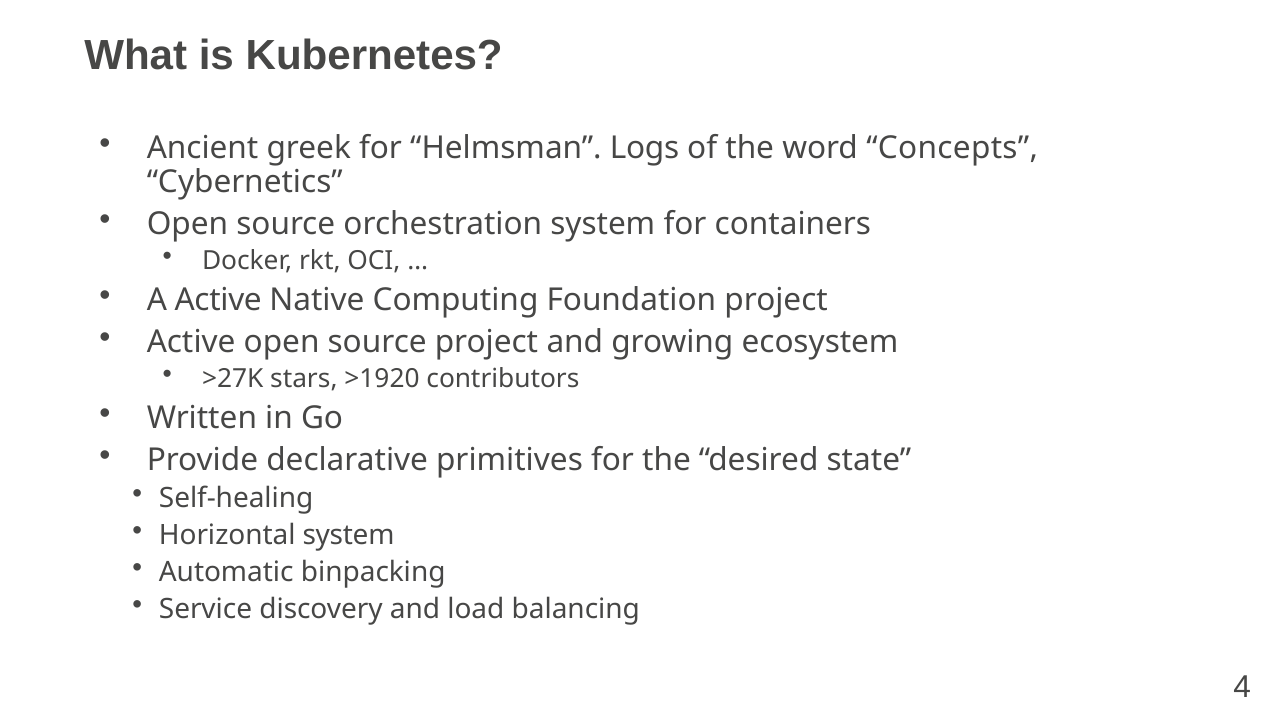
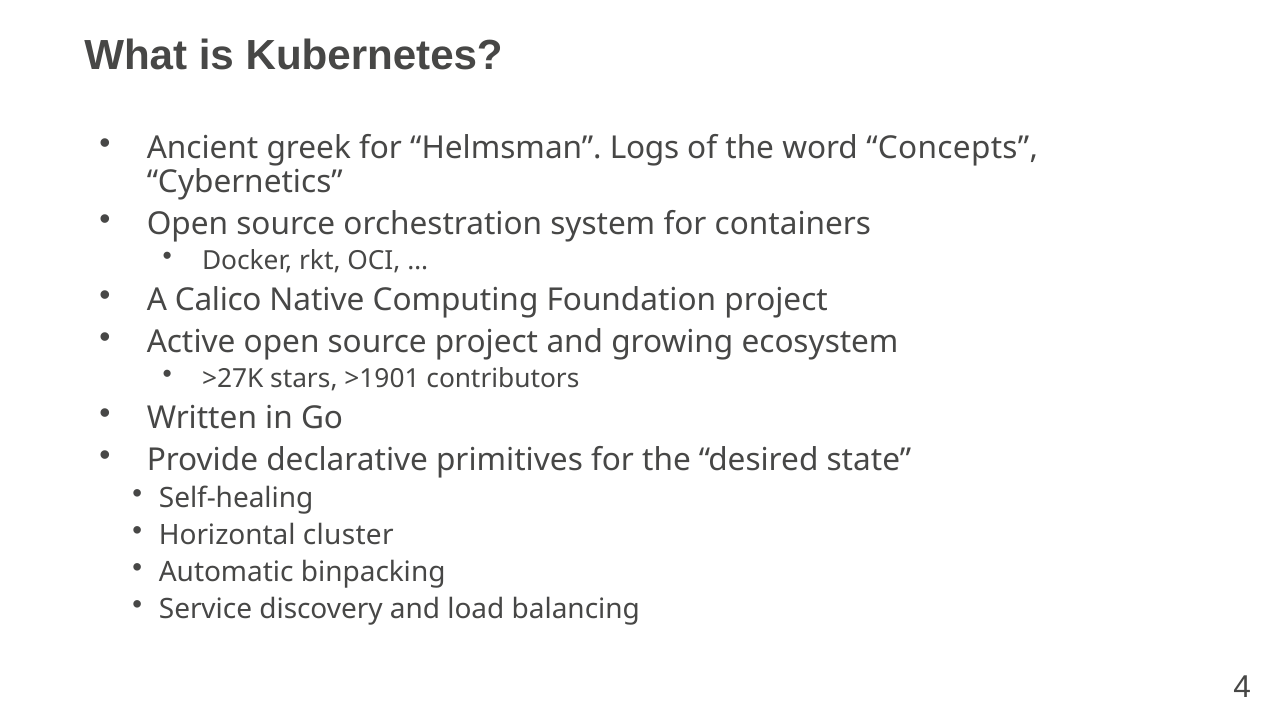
A Active: Active -> Calico (218, 301)
>1920: >1920 -> >1901 (382, 379)
Horizontal system: system -> cluster (348, 536)
